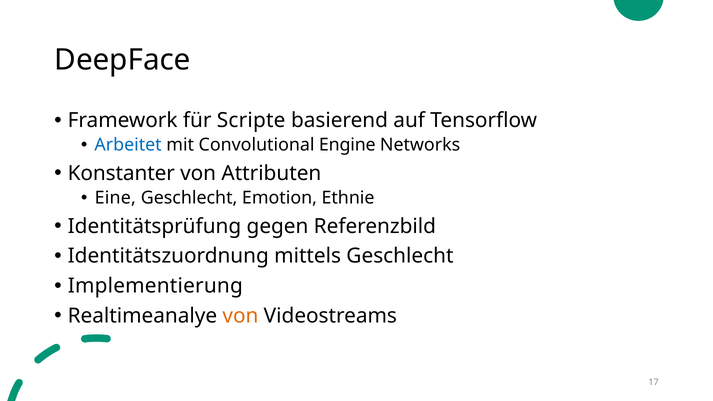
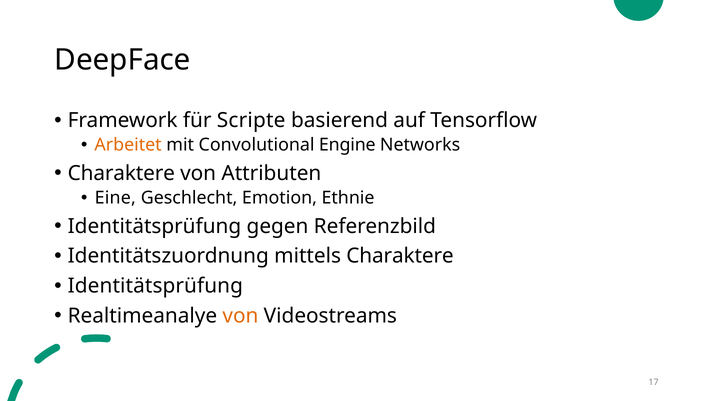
Arbeitet colour: blue -> orange (128, 145)
Konstanter: Konstanter -> Charaktere (121, 173)
mittels Geschlecht: Geschlecht -> Charaktere (400, 256)
Implementierung: Implementierung -> Identitätsprüfung (155, 286)
